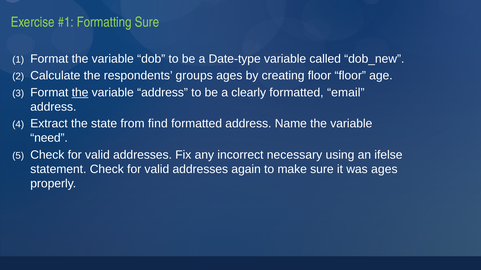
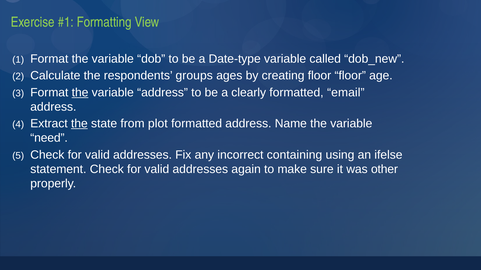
Formatting Sure: Sure -> View (147, 22)
the underline: none -> present (79, 124)
find: find -> plot (158, 124)
necessary: necessary -> containing (295, 155)
was ages: ages -> other (384, 170)
